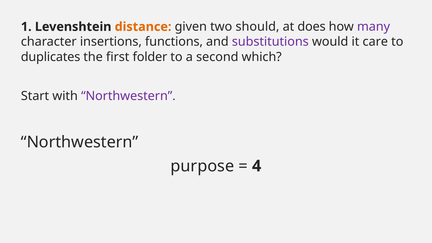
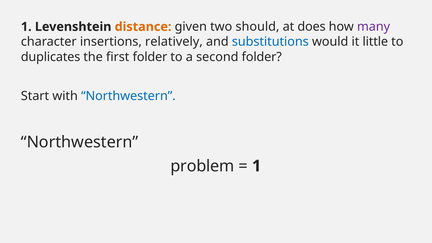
functions: functions -> relatively (174, 42)
substitutions colour: purple -> blue (270, 42)
care: care -> little (375, 42)
second which: which -> folder (262, 57)
Northwestern colour: purple -> blue (128, 96)
purpose: purpose -> problem (202, 166)
4: 4 -> 1 (257, 166)
